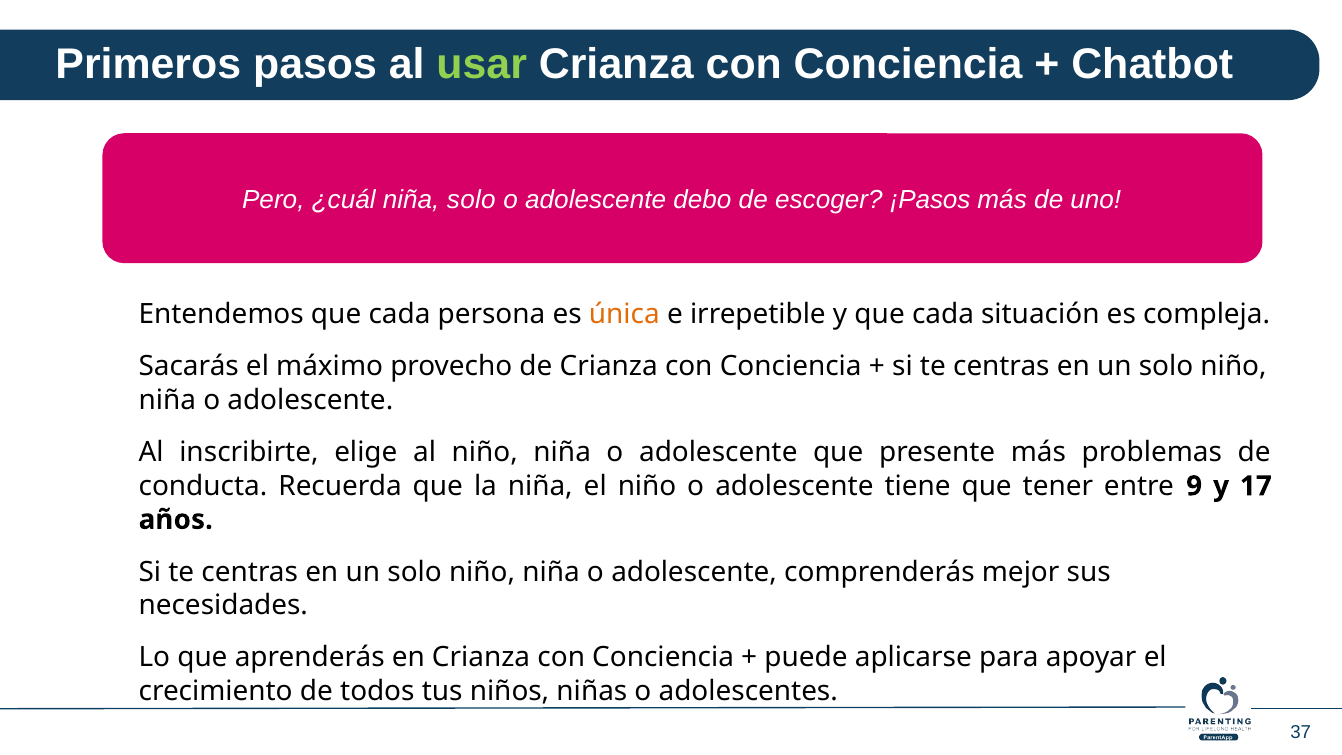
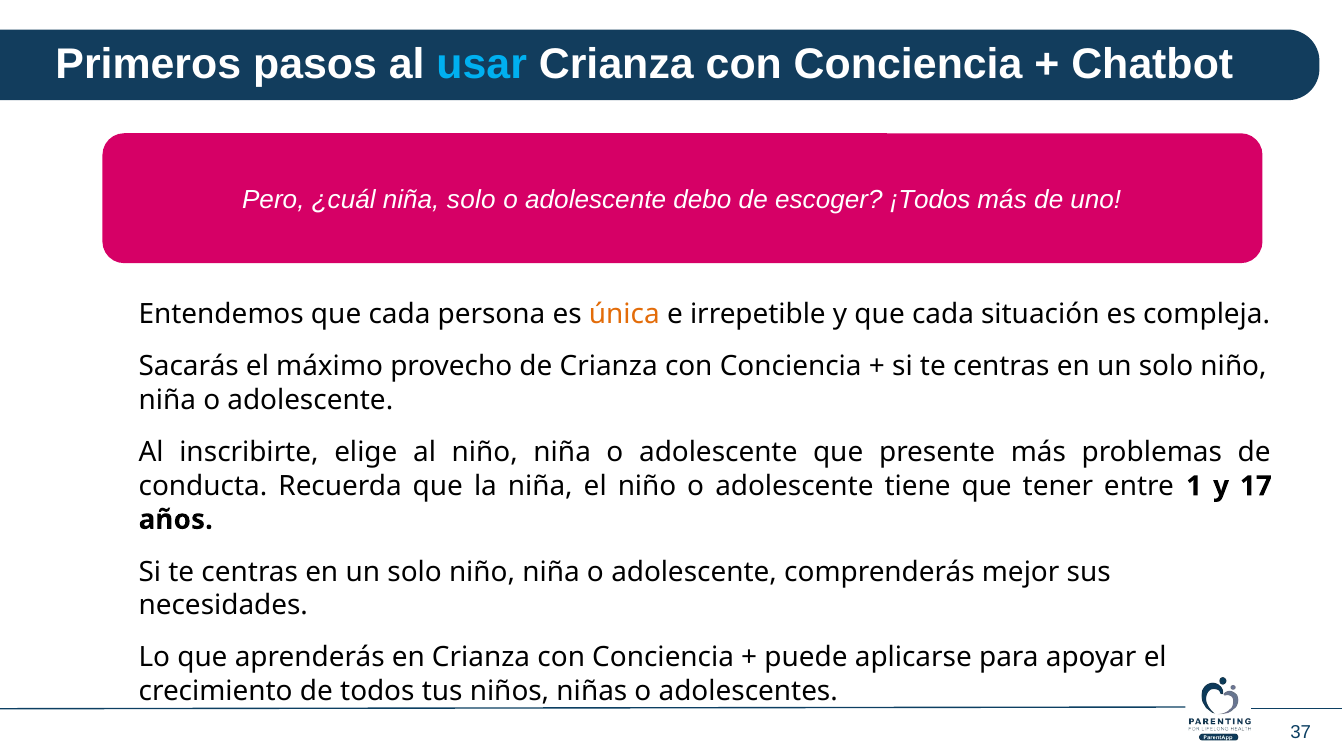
usar colour: light green -> light blue (482, 64)
¡Pasos: ¡Pasos -> ¡Todos (930, 200)
9: 9 -> 1 (1194, 486)
